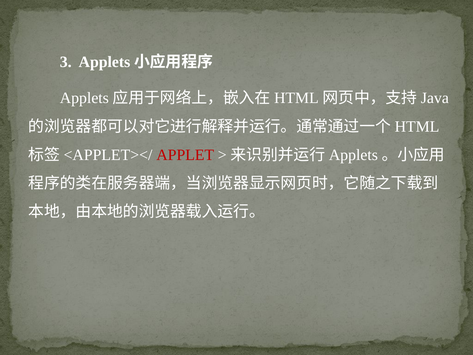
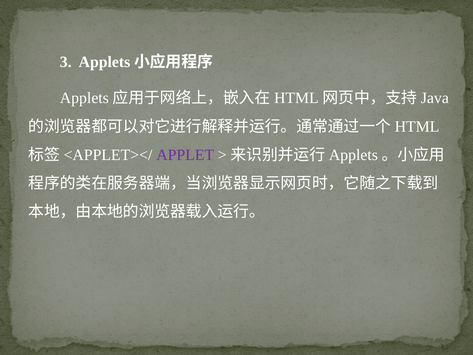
APPLET colour: red -> purple (185, 155)
